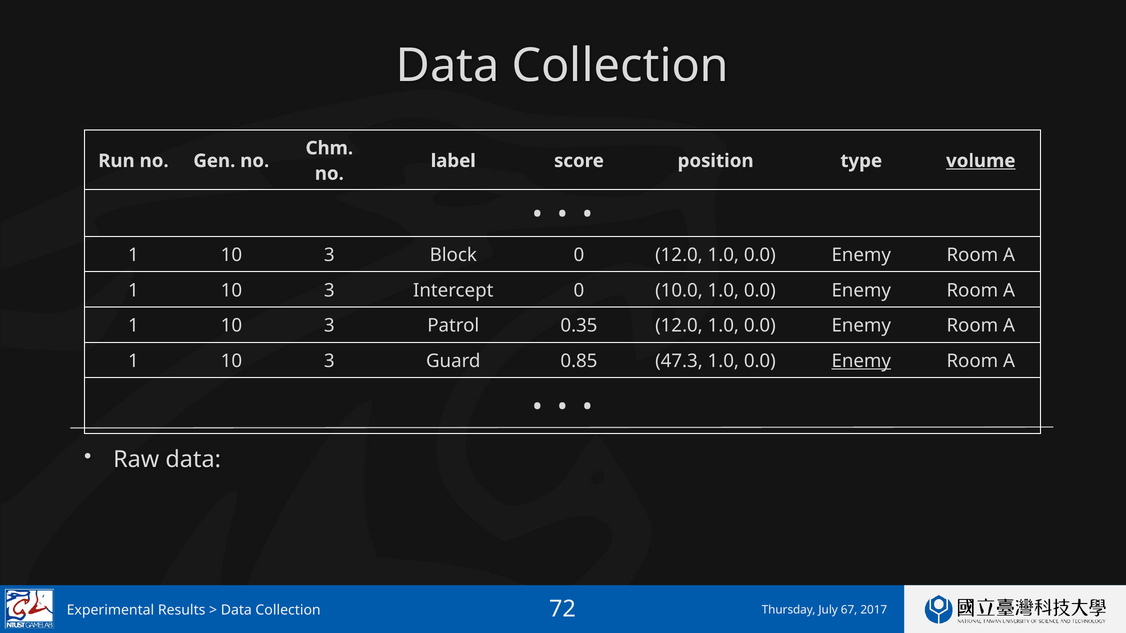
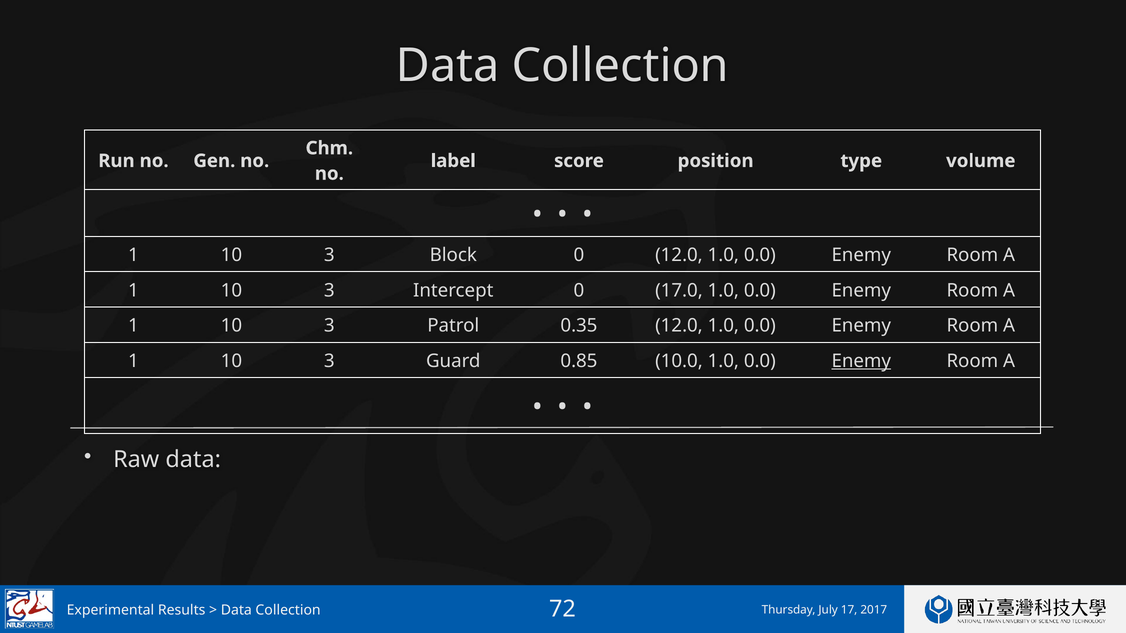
volume underline: present -> none (981, 161)
10.0: 10.0 -> 17.0 (679, 291)
47.3: 47.3 -> 10.0 (679, 361)
67: 67 -> 17 (849, 610)
